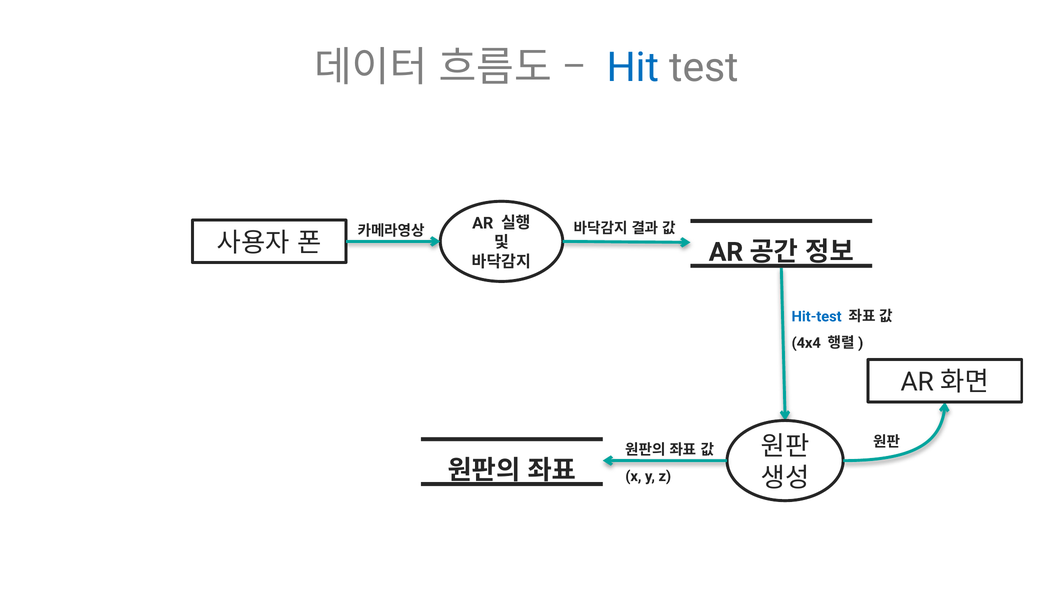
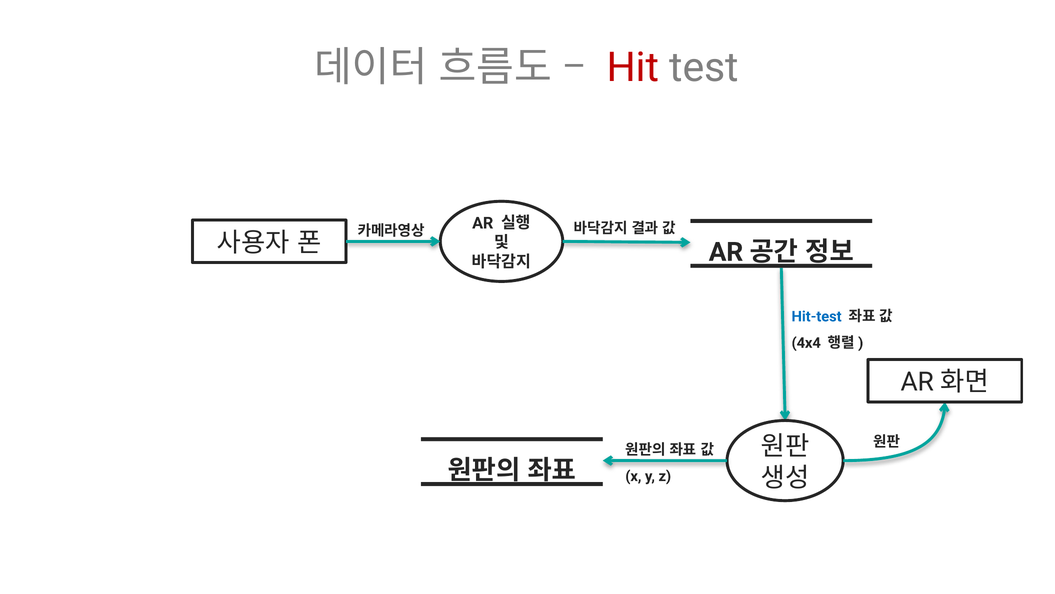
Hit colour: blue -> red (633, 68)
